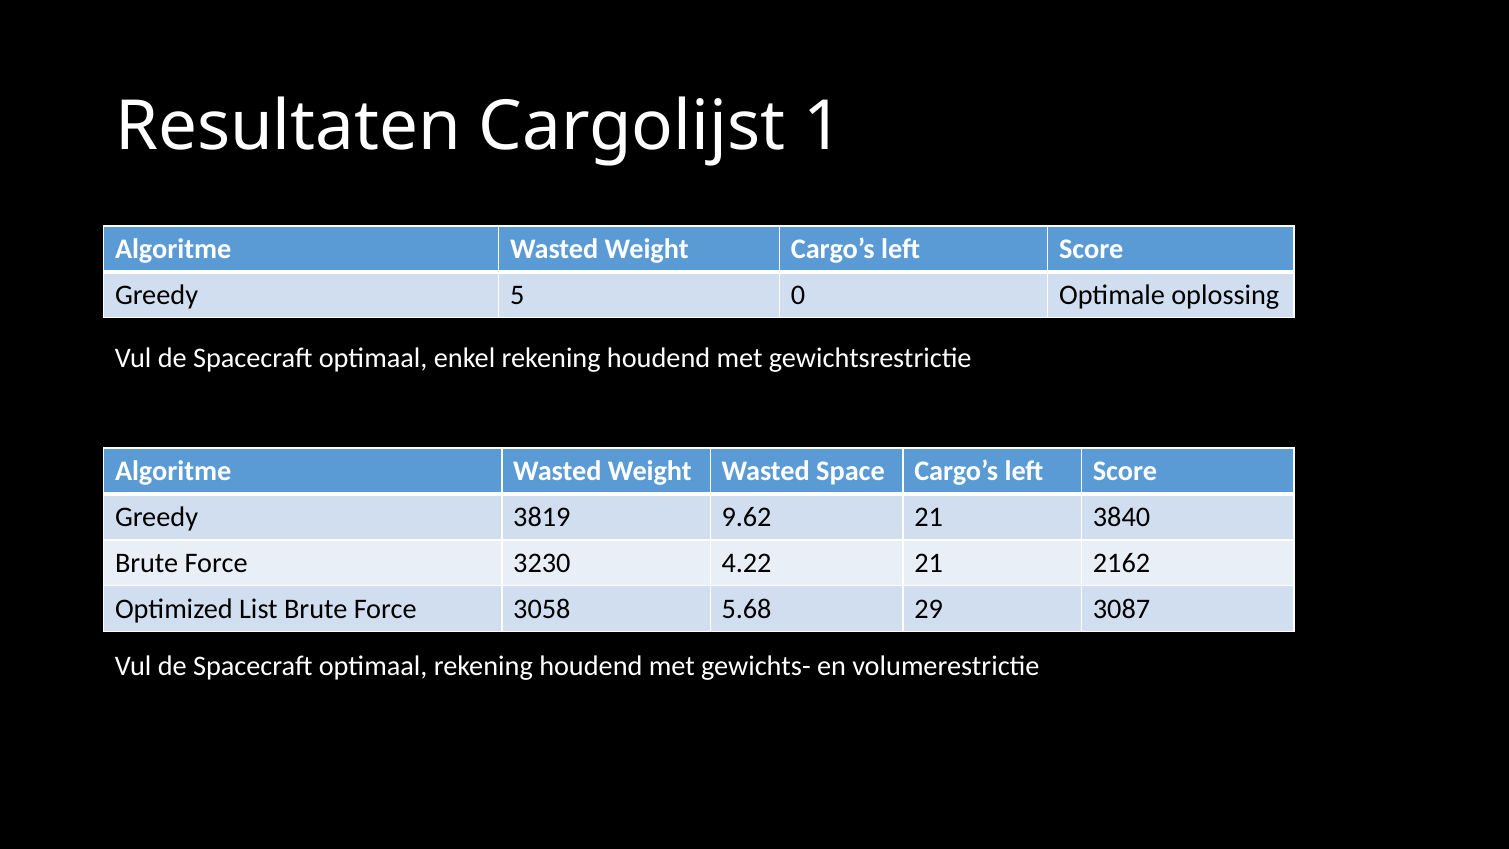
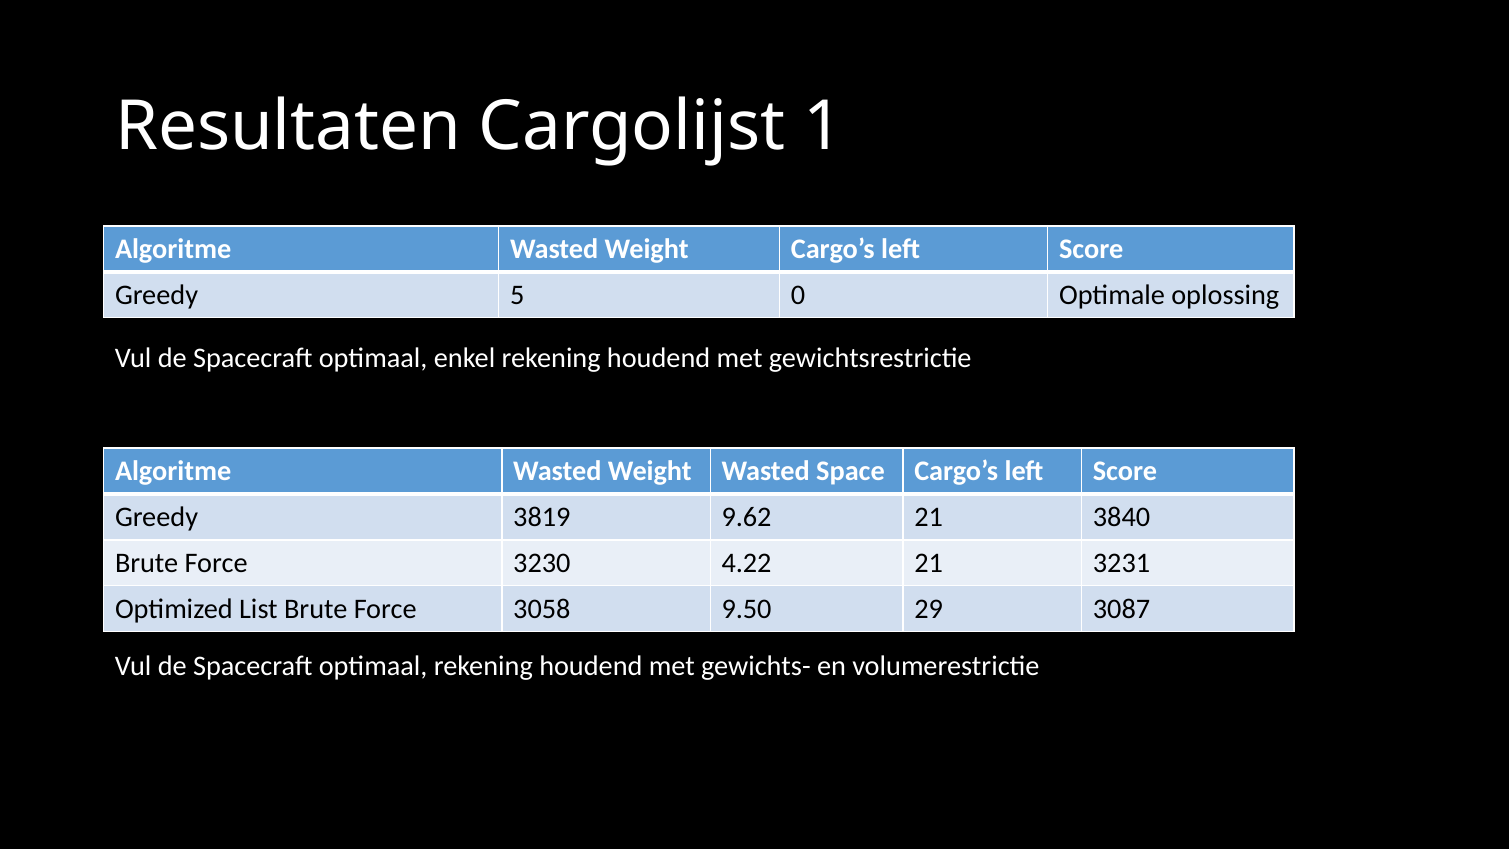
2162: 2162 -> 3231 (1122, 563)
5.68: 5.68 -> 9.50 (747, 609)
